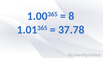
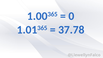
8: 8 -> 0 (71, 16)
